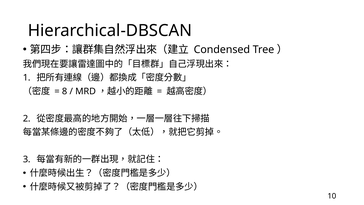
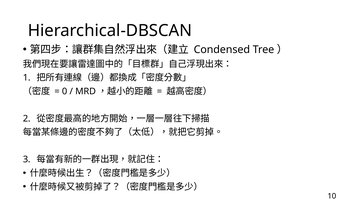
8: 8 -> 0 (65, 91)
